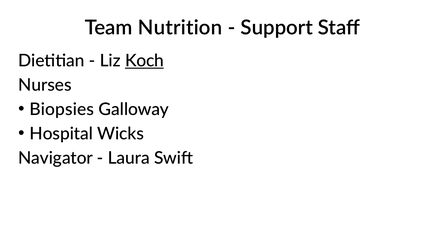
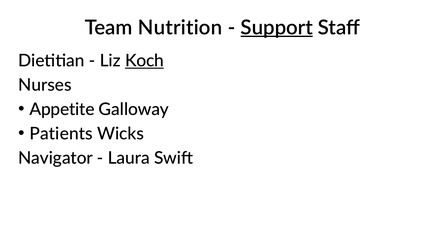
Support underline: none -> present (277, 28)
Biopsies: Biopsies -> Appetite (62, 109)
Hospital: Hospital -> Patients (61, 134)
